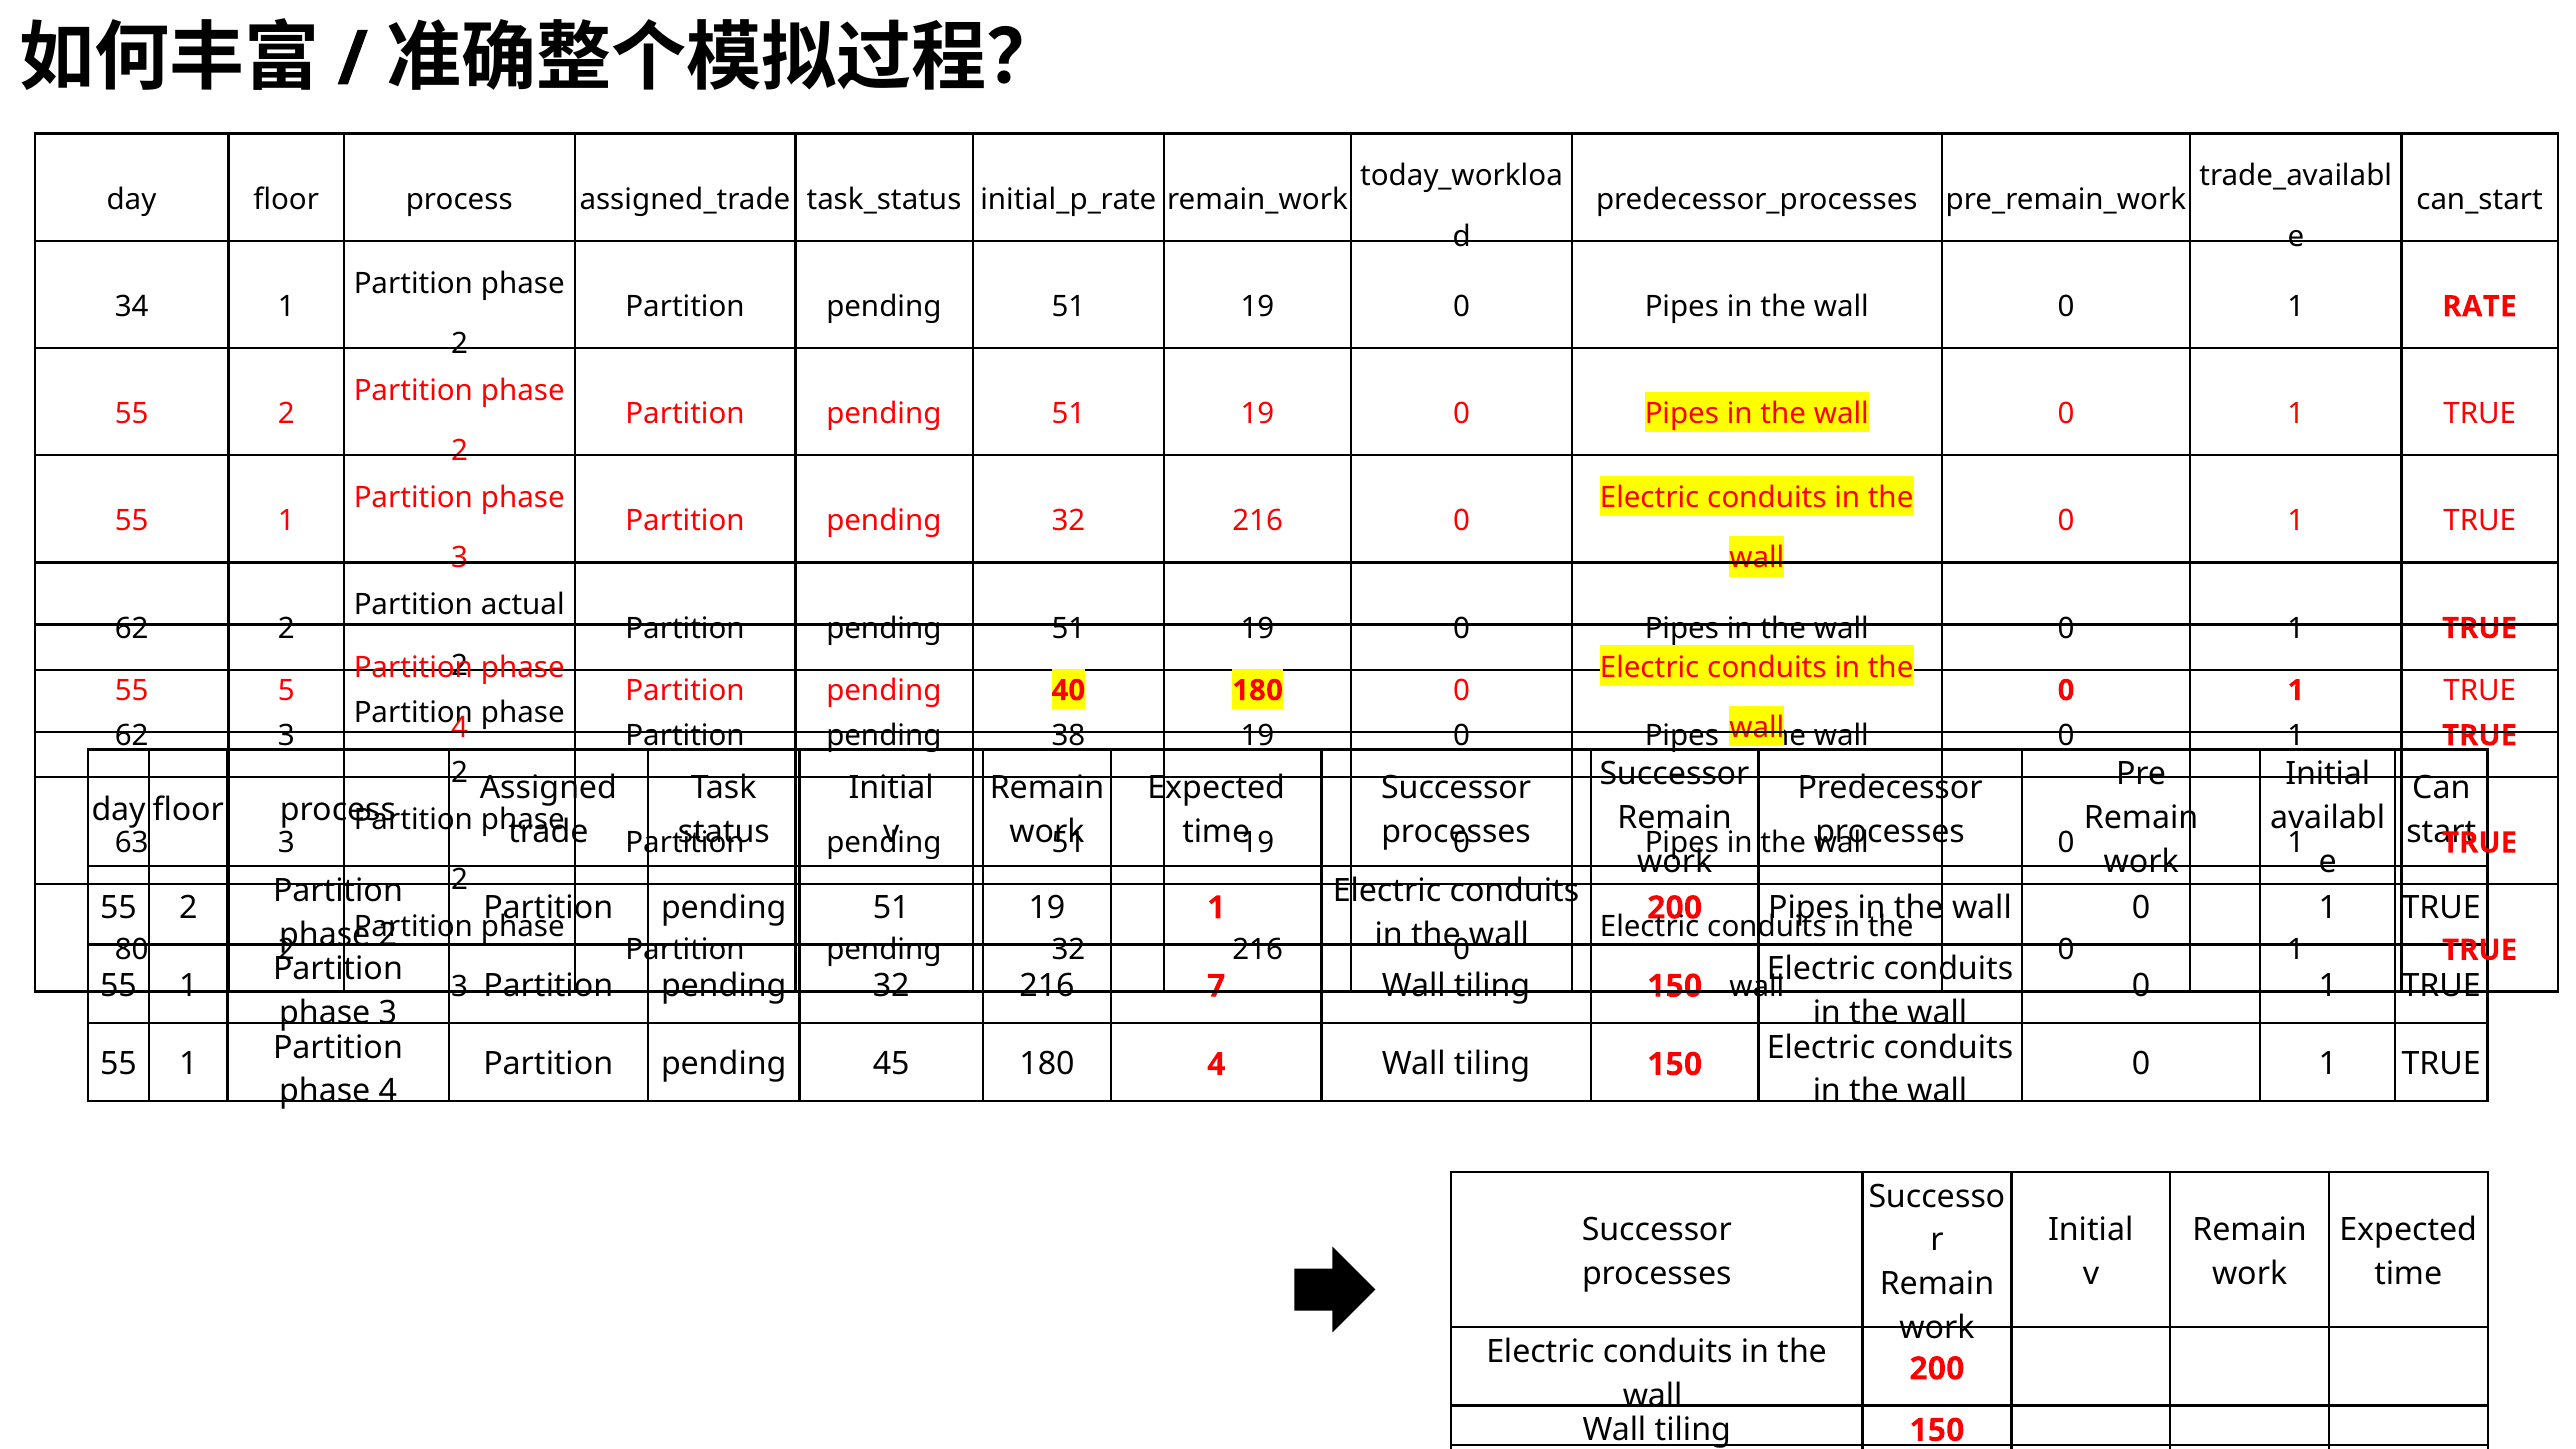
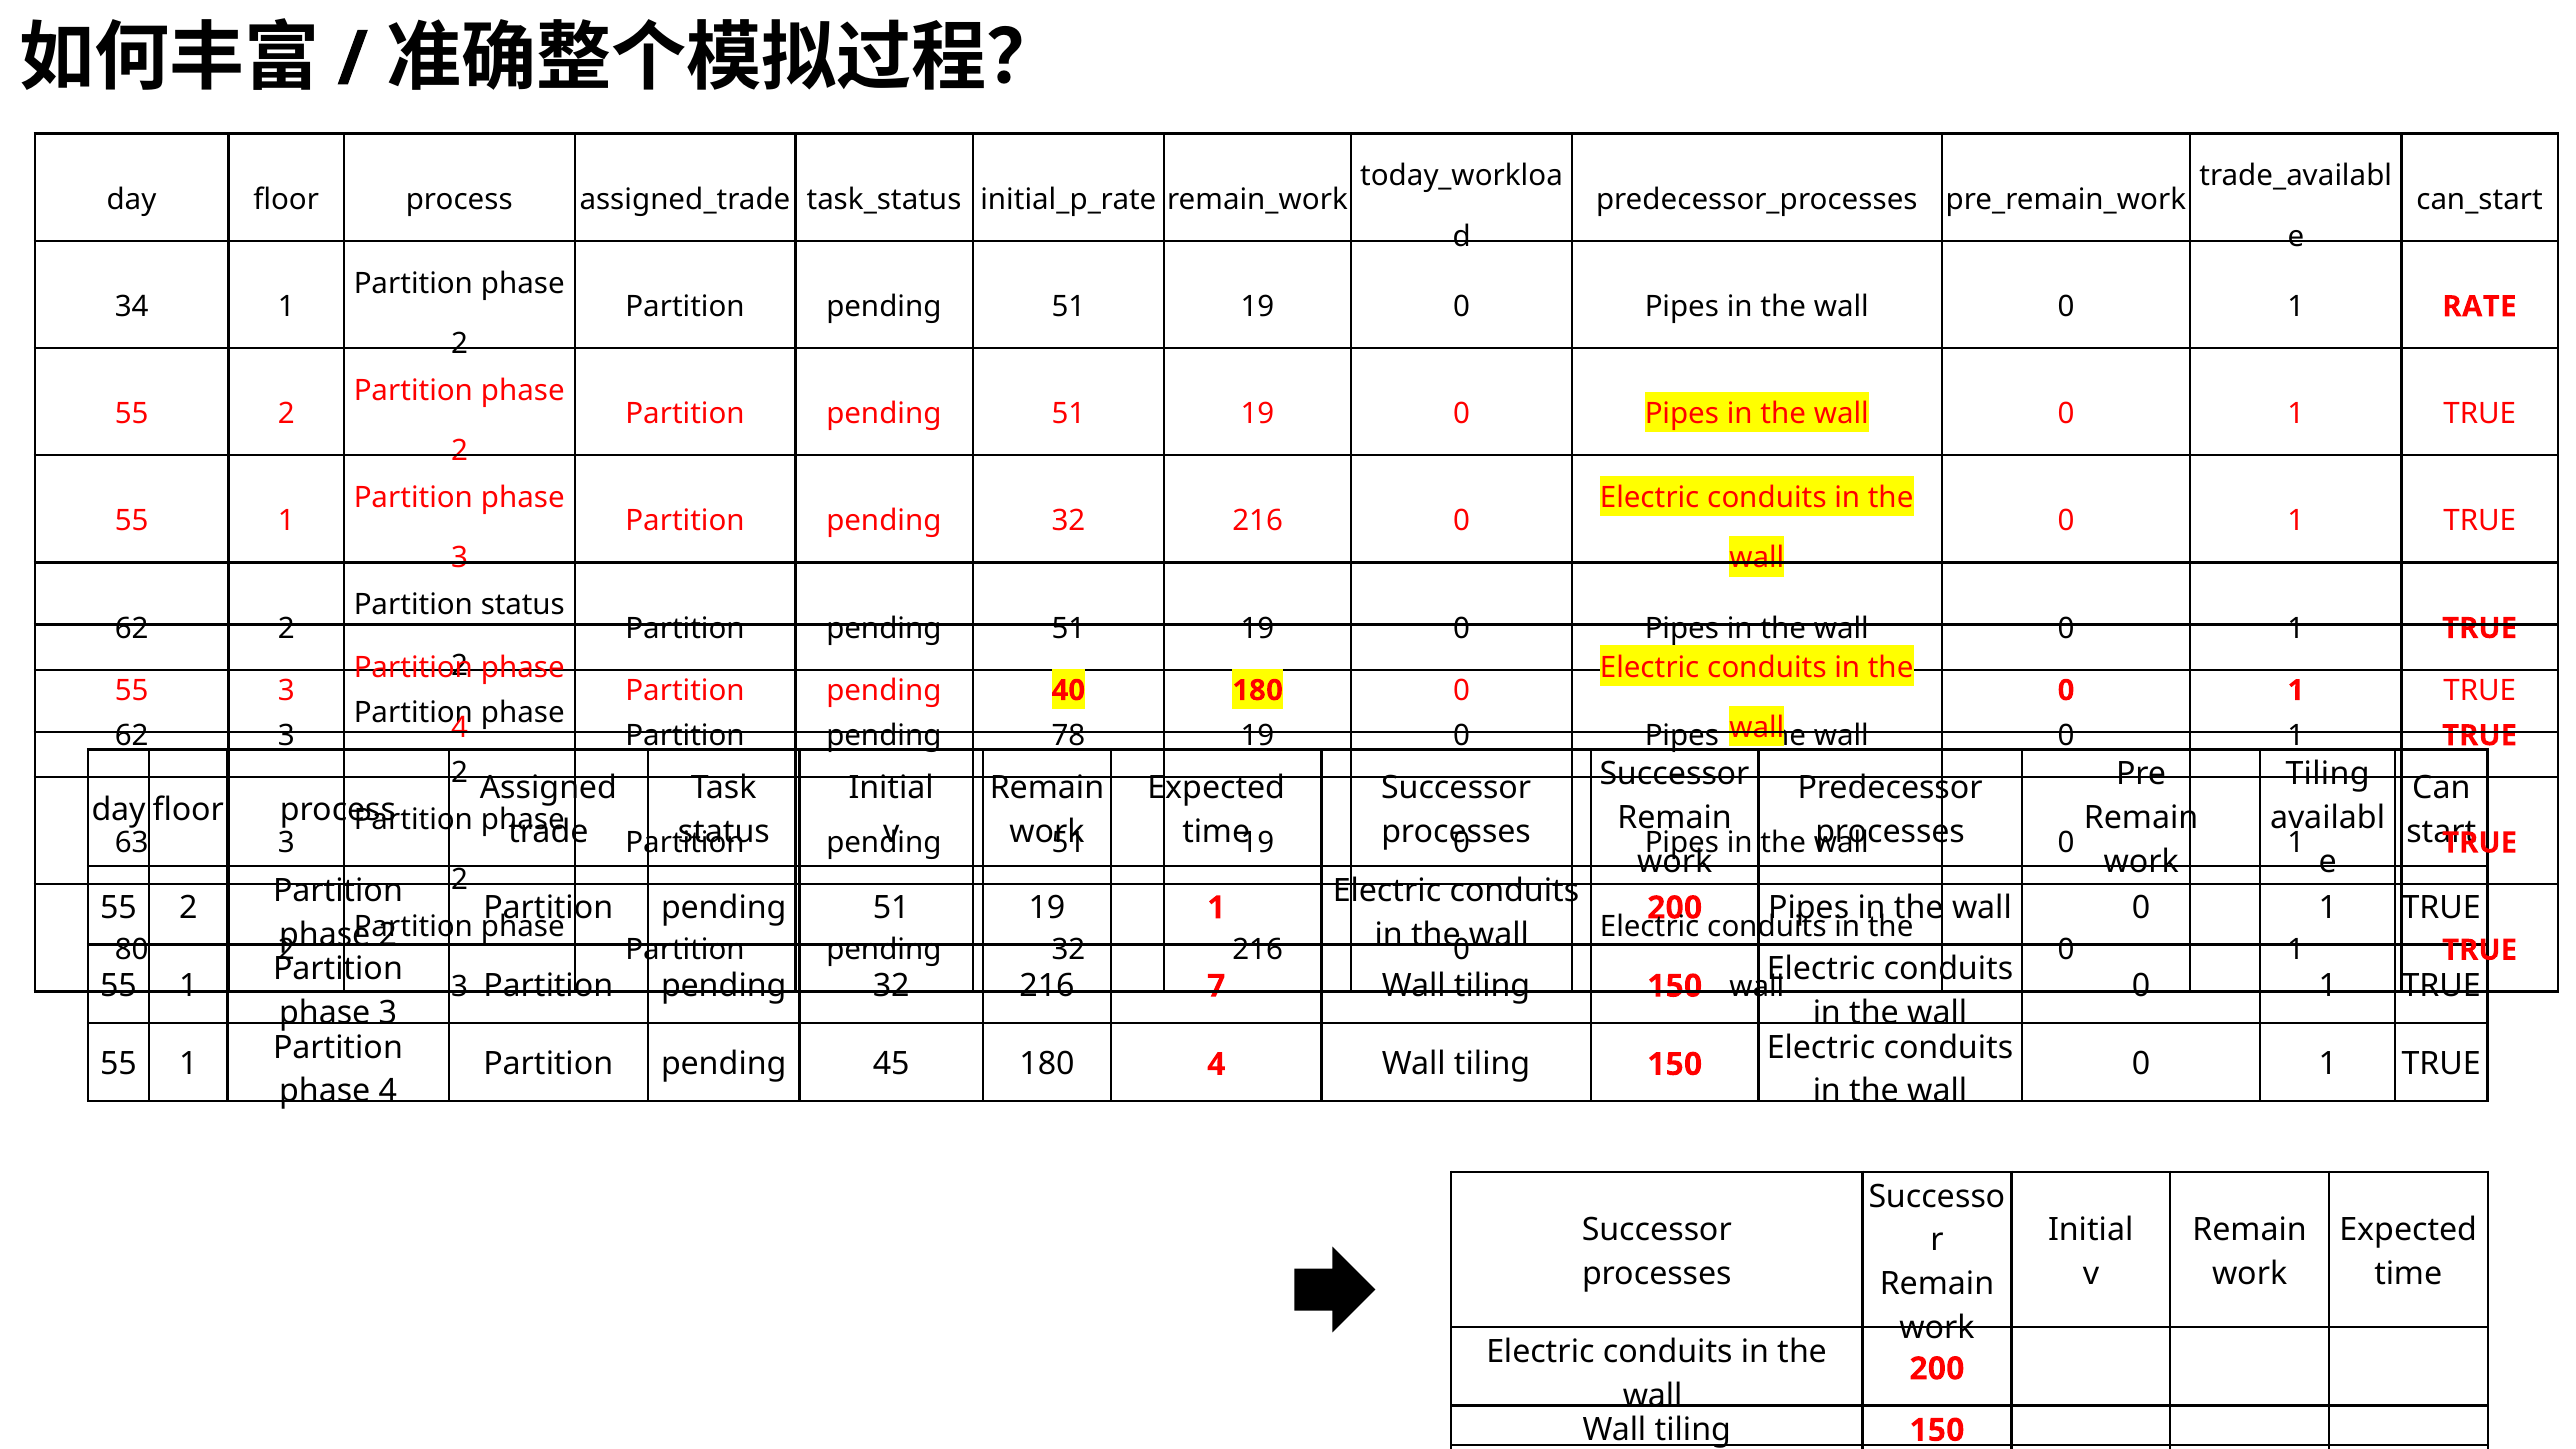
Partition actual: actual -> status (523, 605)
55 5: 5 -> 3 (286, 690)
38: 38 -> 78 (1068, 736)
Initial: Initial -> Tiling (2328, 774)
